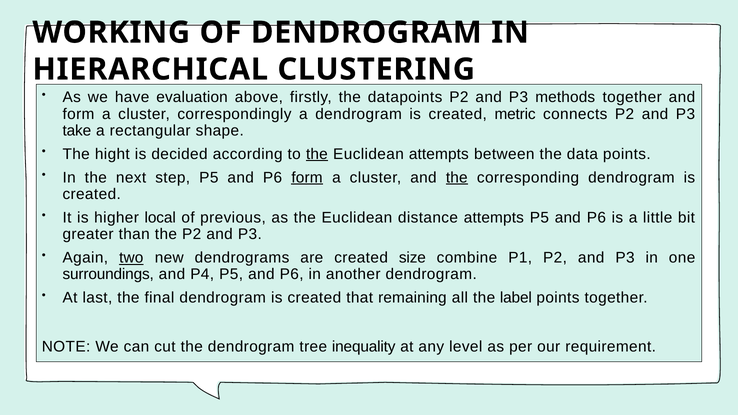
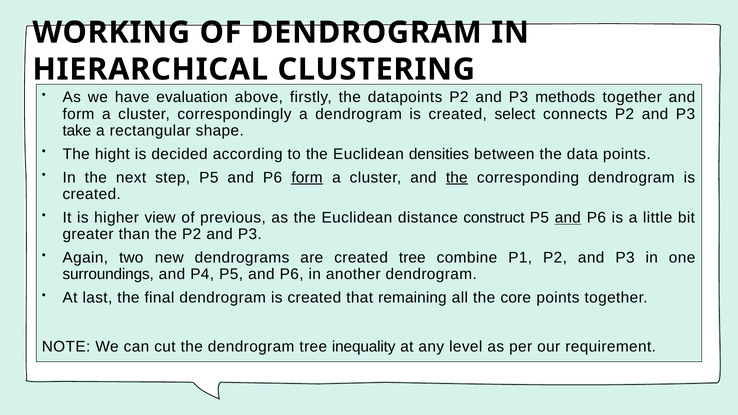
metric: metric -> select (515, 114)
the underline: present -> none (317, 154)
Euclidean attempts: attempts -> densities (439, 154)
local: local -> view (160, 218)
distance attempts: attempts -> construct (494, 218)
and underline: none -> present (568, 218)
two underline: present -> none (131, 258)
created size: size -> tree (412, 258)
label: label -> core (516, 298)
